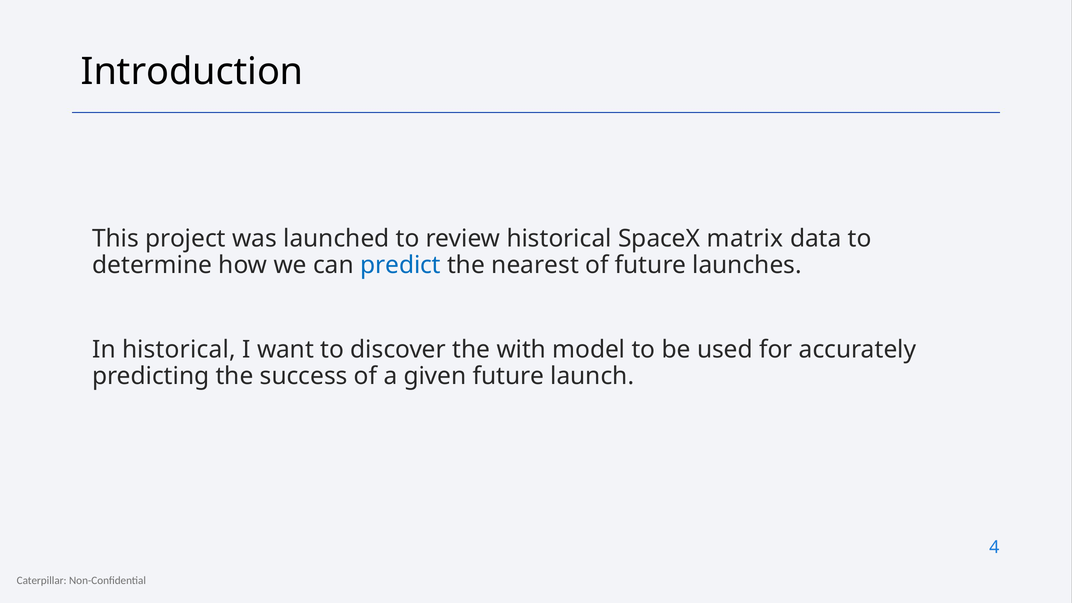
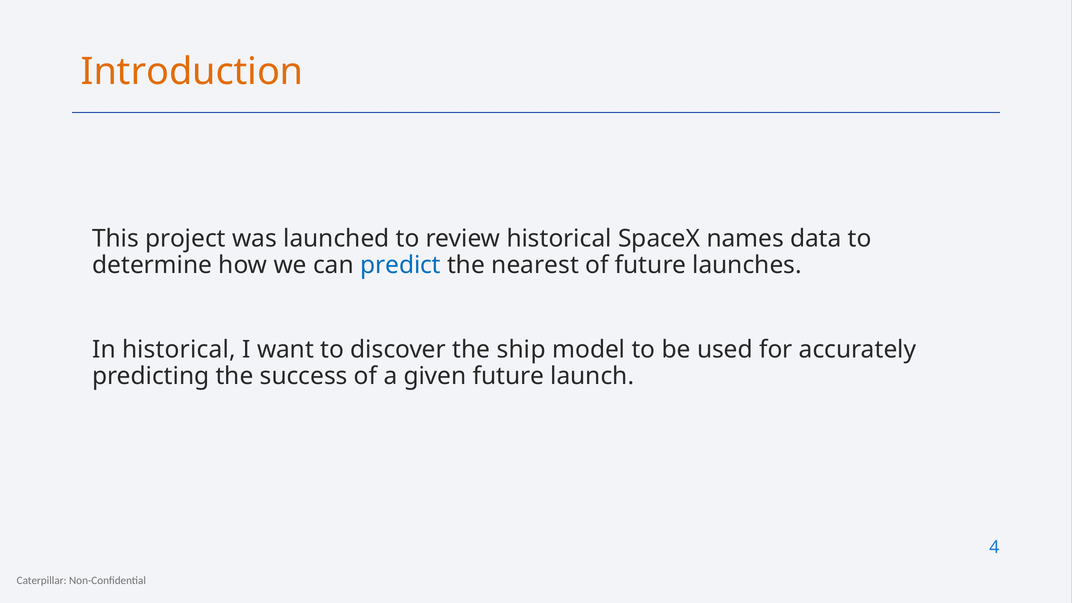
Introduction colour: black -> orange (192, 72)
matrix: matrix -> names (745, 239)
with: with -> ship (521, 350)
